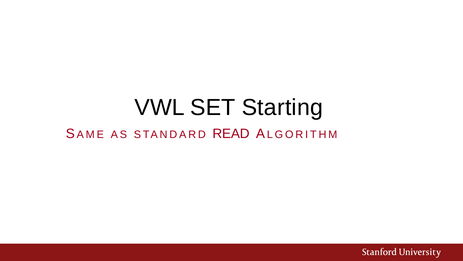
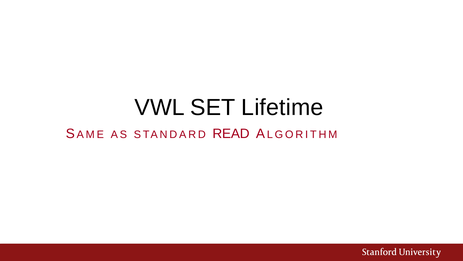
Starting: Starting -> Lifetime (282, 107)
